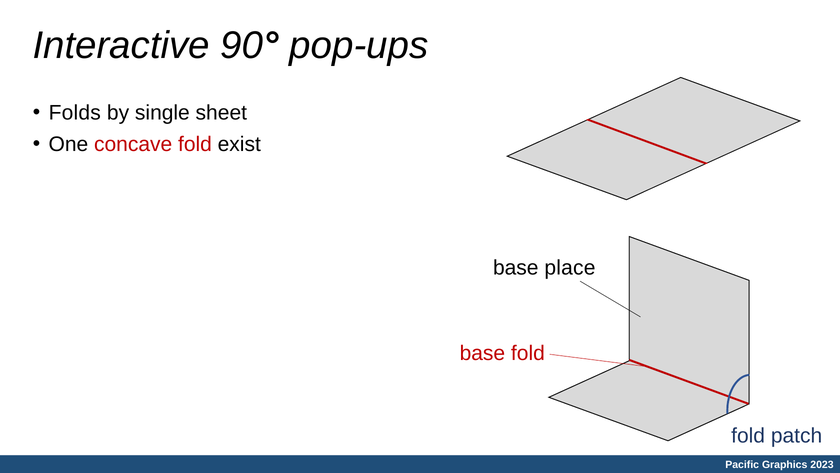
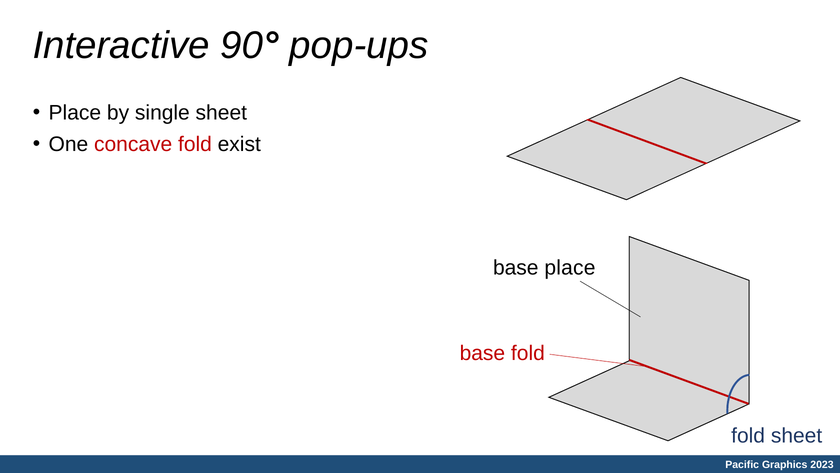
Folds: Folds -> Place (75, 113)
fold patch: patch -> sheet (797, 436)
